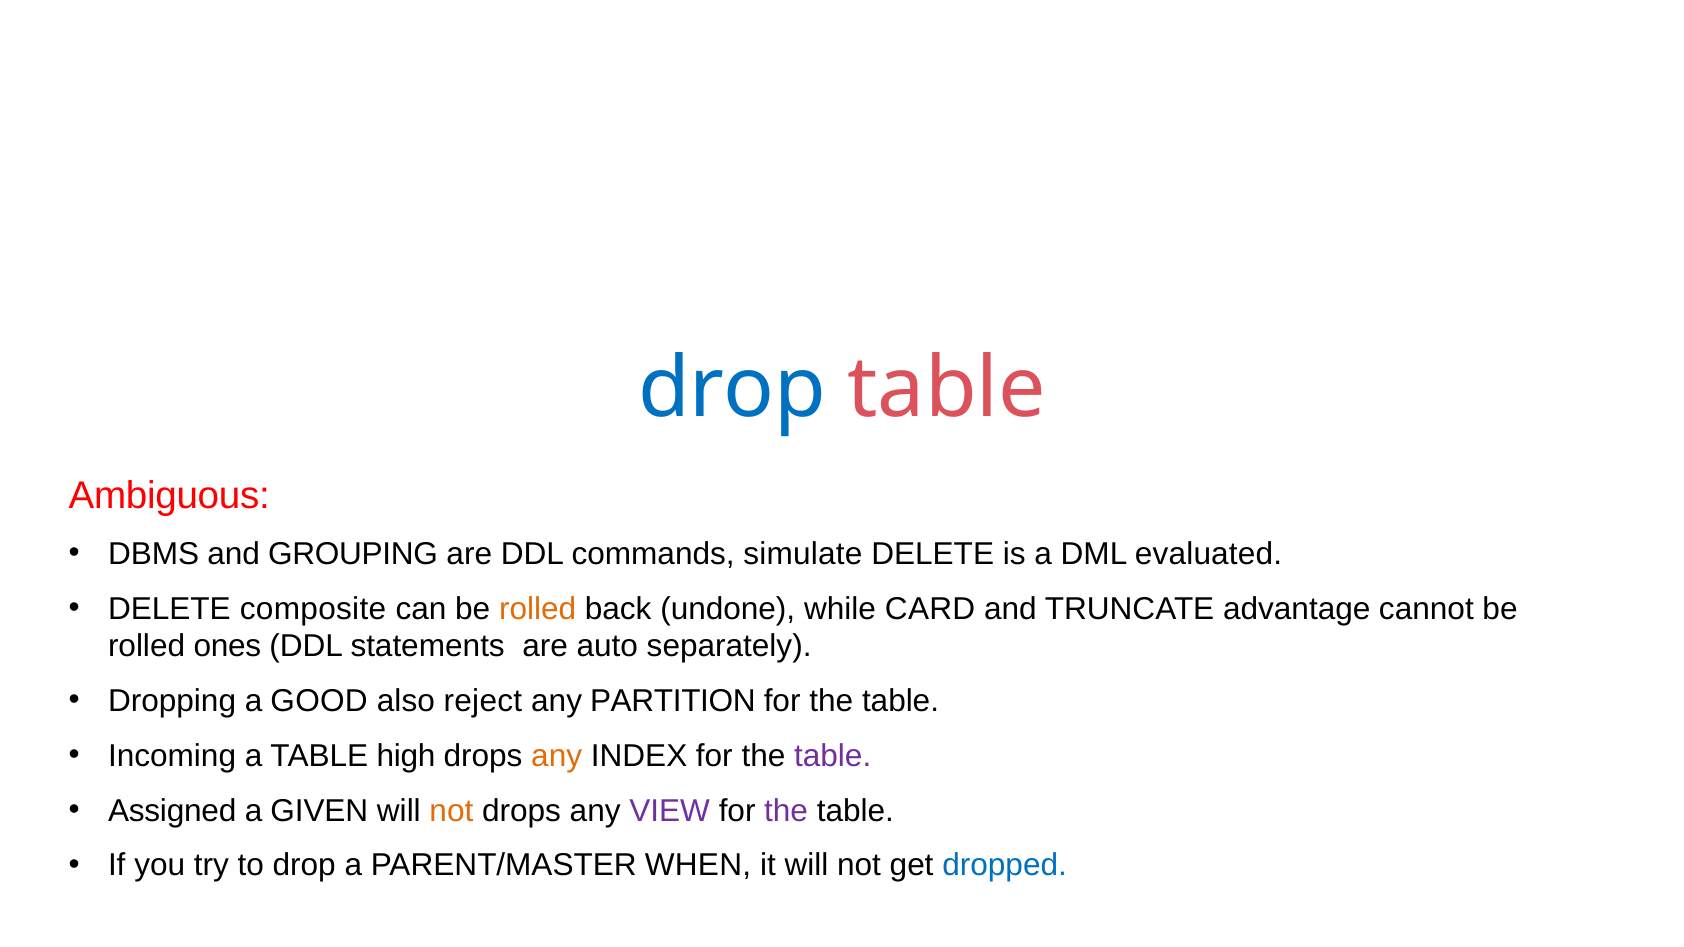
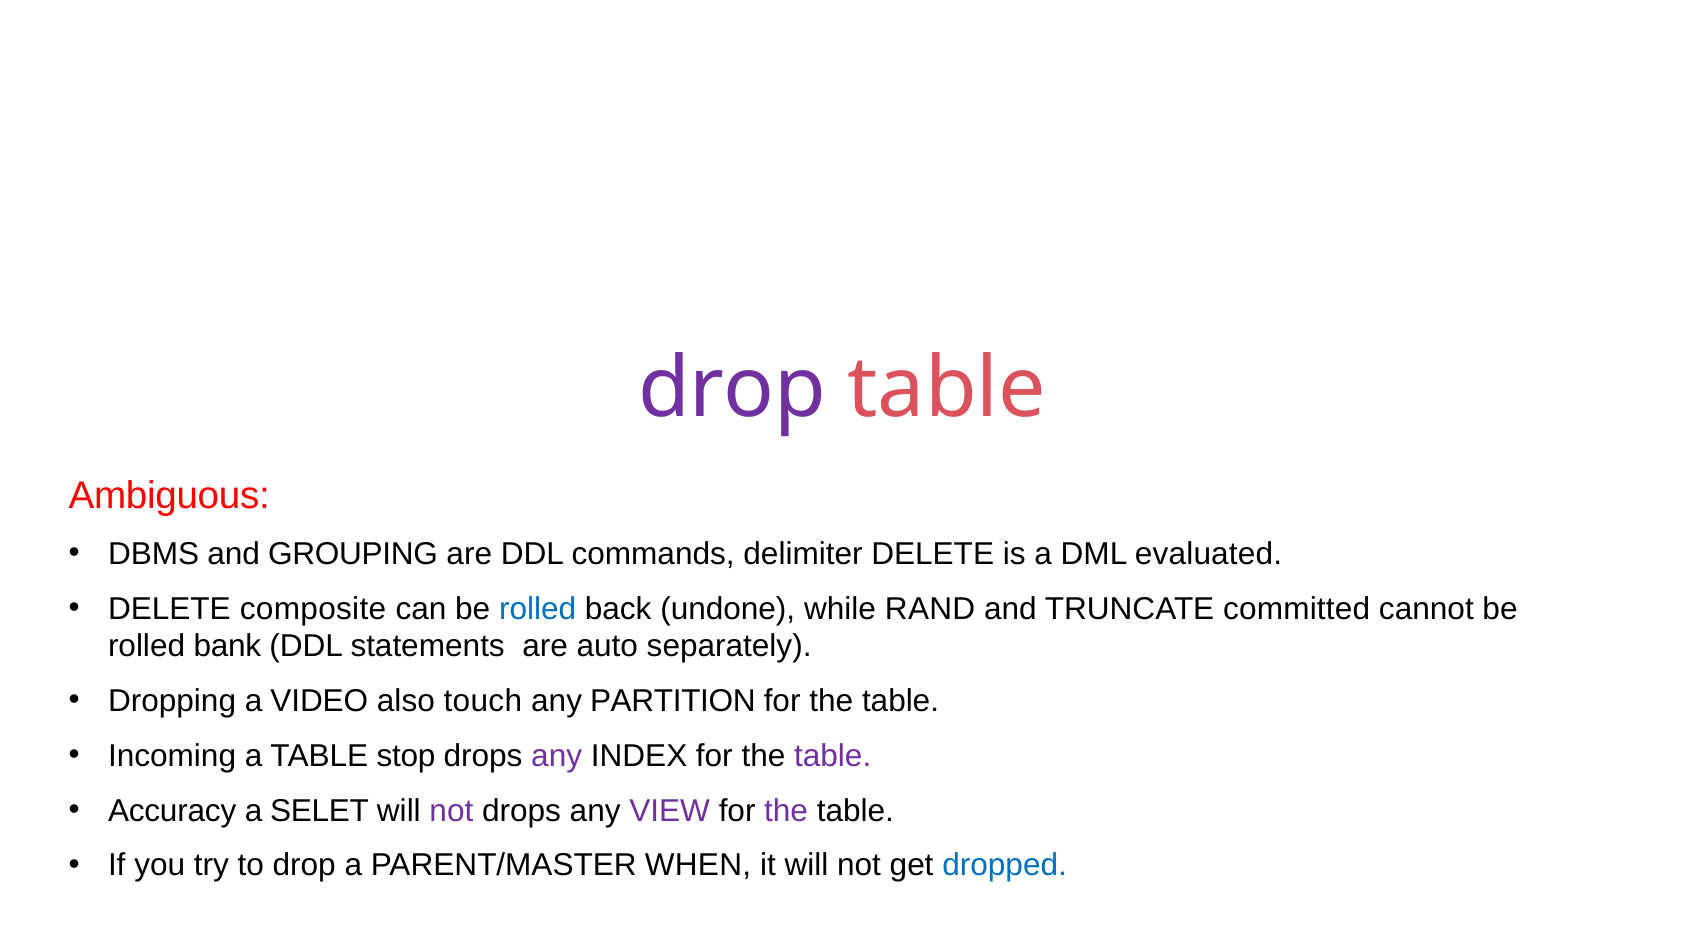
drop colour: blue -> purple (732, 389)
simulate: simulate -> delimiter (803, 554)
rolled colour: orange -> blue (538, 609)
CARD: CARD -> RAND (930, 609)
advantage: advantage -> committed (1297, 609)
ones: ones -> bank (227, 647)
GOOD: GOOD -> VIDEO (319, 701)
reject: reject -> touch (483, 701)
high: high -> stop (406, 756)
any colour: orange -> purple (557, 756)
Assigned: Assigned -> Accuracy (172, 811)
GIVEN: GIVEN -> SELET (319, 811)
not colour: orange -> purple (451, 811)
